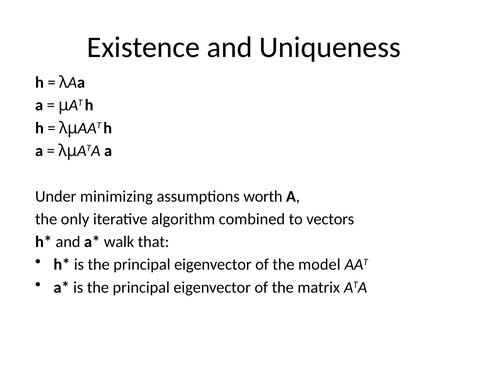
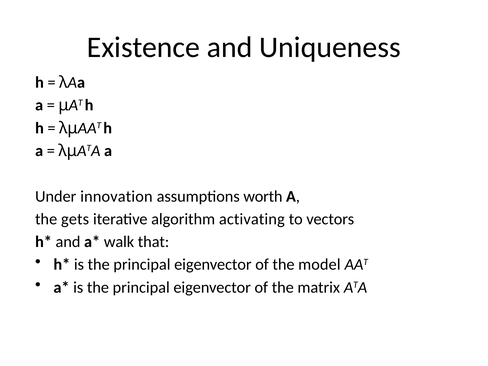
minimizing: minimizing -> innovation (116, 196)
only: only -> gets (75, 219)
combined: combined -> activating (252, 219)
